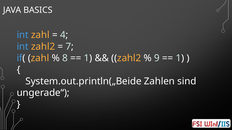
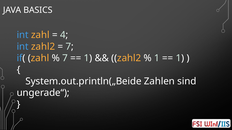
8: 8 -> 7 (65, 58)
9: 9 -> 1 (157, 58)
